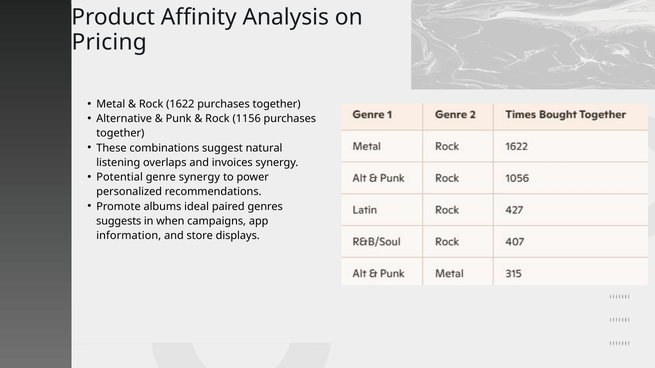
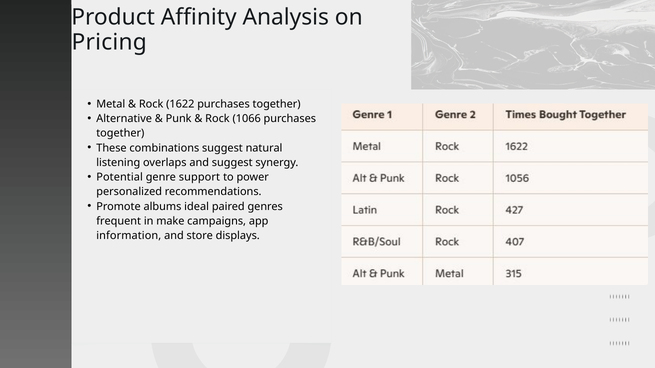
1156: 1156 -> 1066 (247, 119)
and invoices: invoices -> suggest (232, 163)
genre synergy: synergy -> support (199, 177)
suggests: suggests -> frequent (119, 221)
when: when -> make (170, 221)
